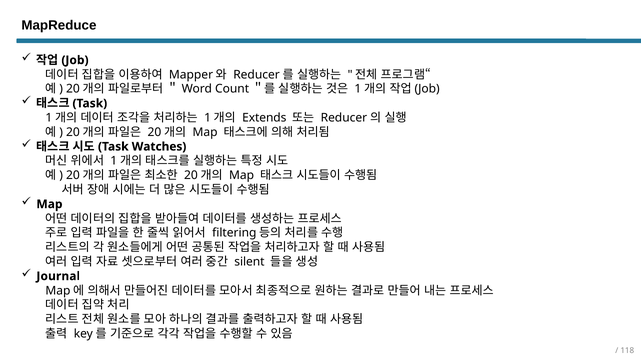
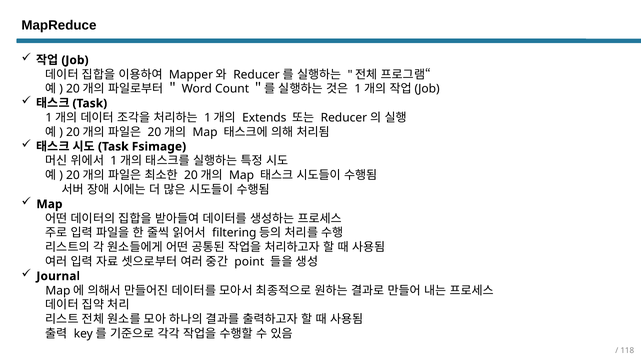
Watches: Watches -> Fsimage (159, 147)
silent: silent -> point (249, 262)
